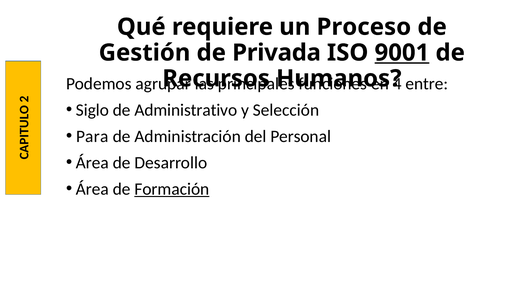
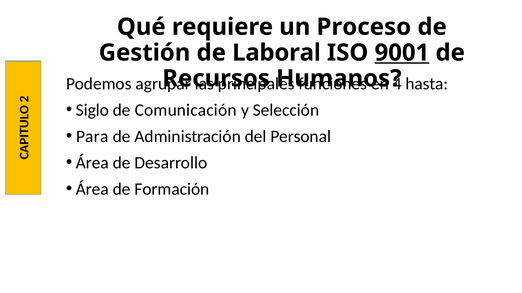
Privada: Privada -> Laboral (277, 53)
entre: entre -> hasta (427, 84)
Administrativo: Administrativo -> Comunicación (186, 110)
Formación underline: present -> none (172, 189)
